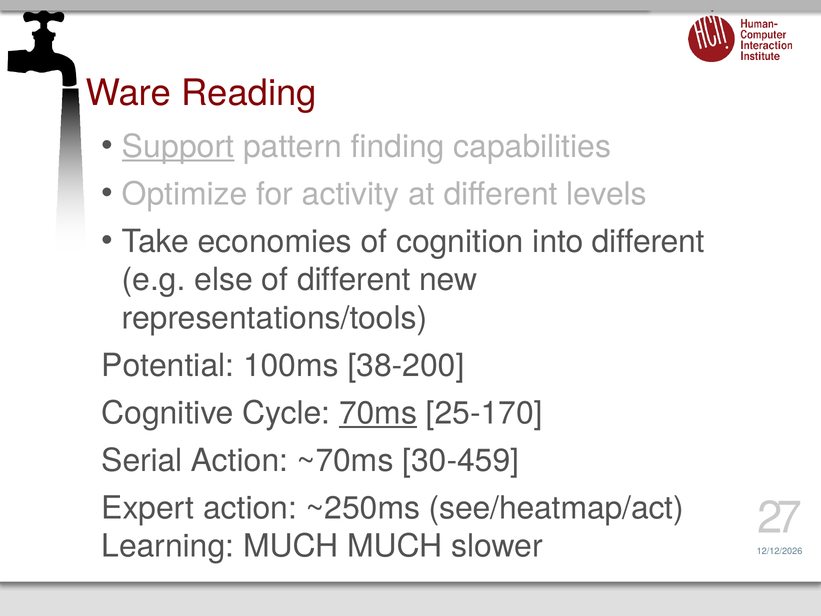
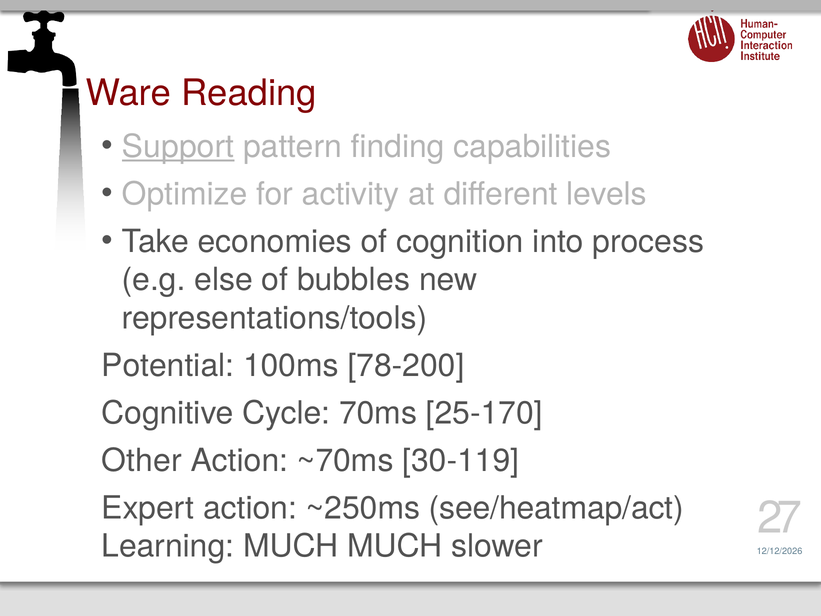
into different: different -> process (648, 241)
of different: different -> bubbles (354, 280)
38-200: 38-200 -> 78-200 (406, 366)
70ms underline: present -> none (378, 413)
Serial: Serial -> Other (142, 460)
30-459: 30-459 -> 30-119 (461, 460)
